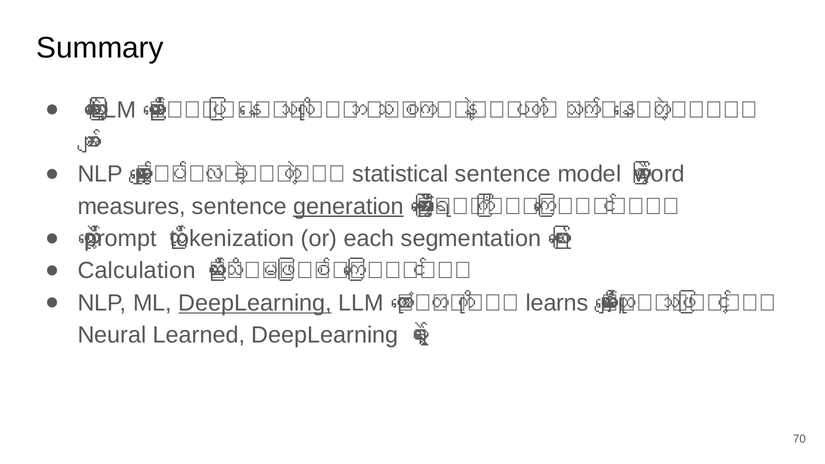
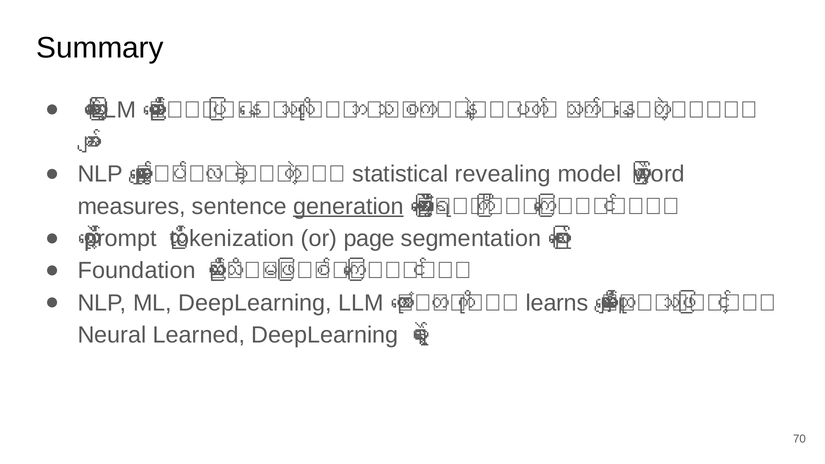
statistical sentence: sentence -> revealing (503, 174)
each: each -> page (369, 239)
Calculation: Calculation -> Foundation (137, 271)
DeepLearning underline: present -> none (255, 303)
